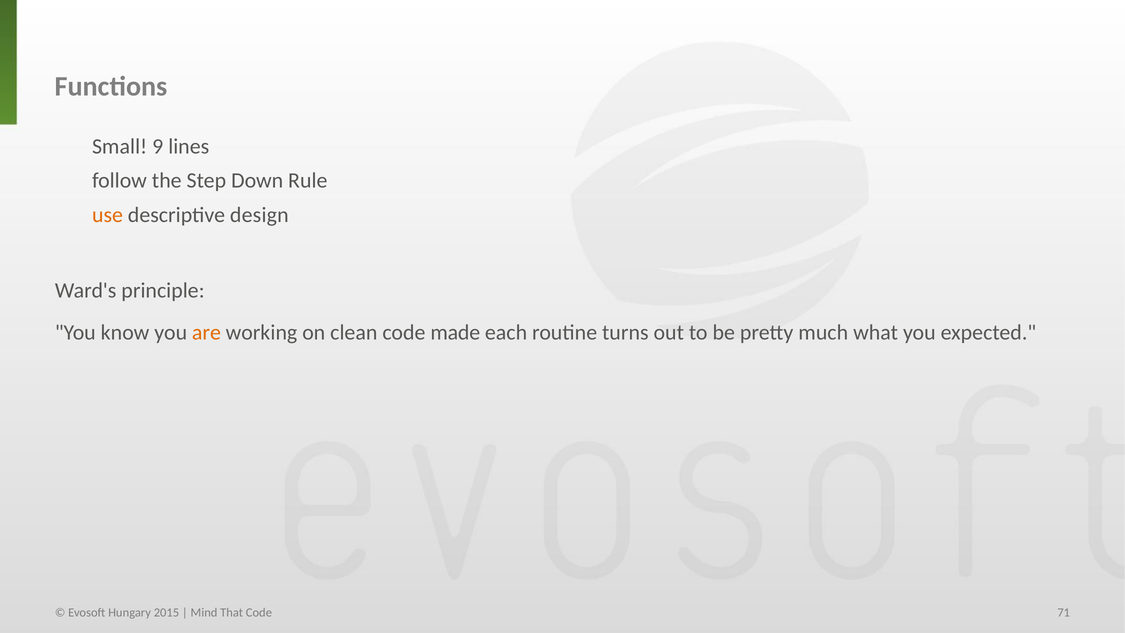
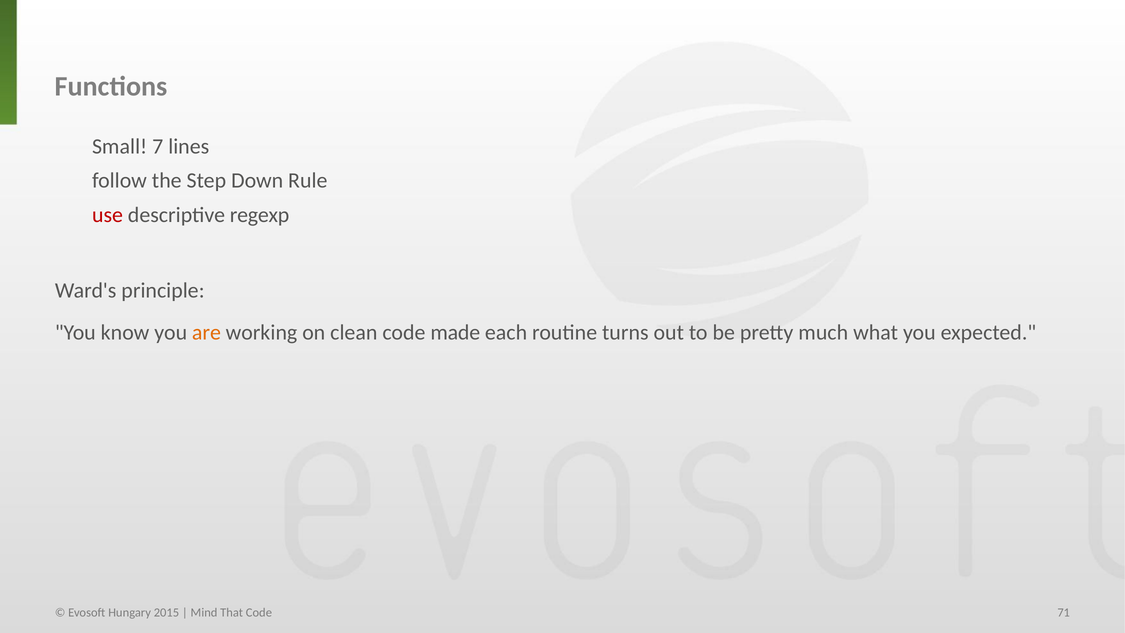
9: 9 -> 7 (158, 147)
use colour: orange -> red (107, 215)
design: design -> regexp (260, 215)
